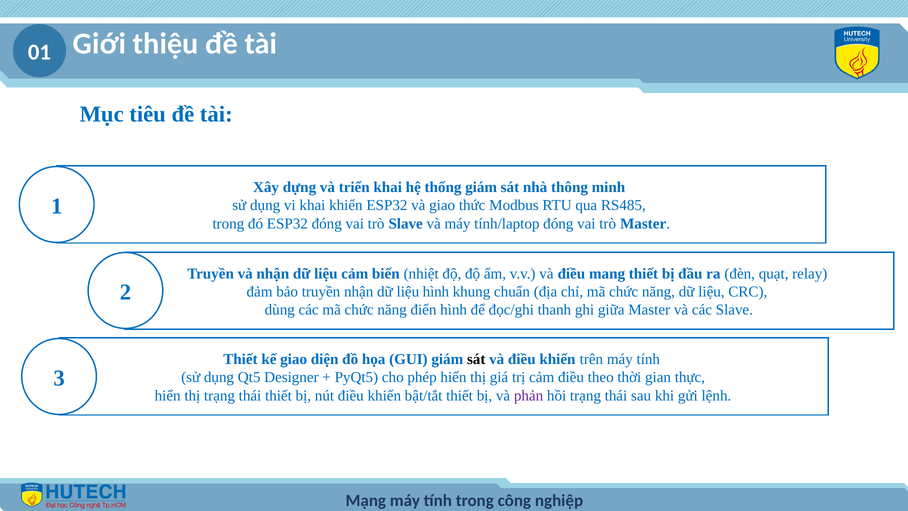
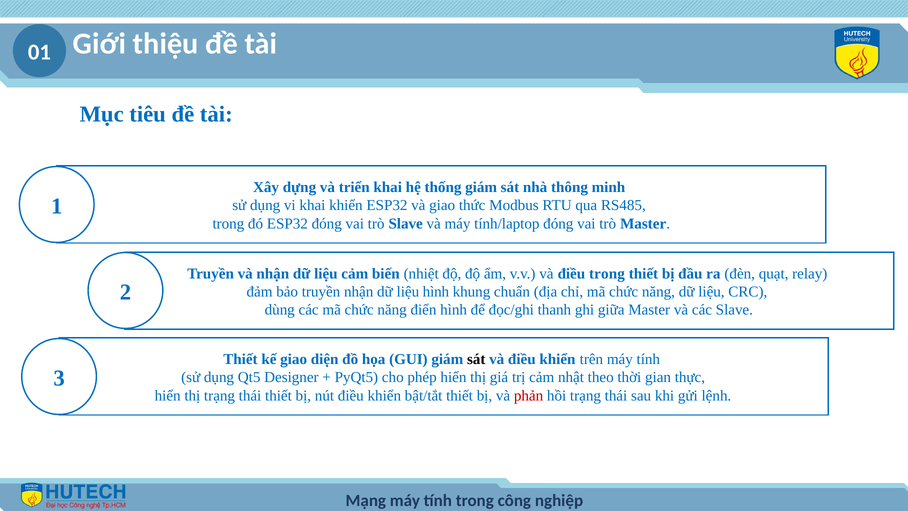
điều mang: mang -> trong (607, 273)
cảm điều: điều -> nhật (571, 377)
phản colour: purple -> red (529, 395)
